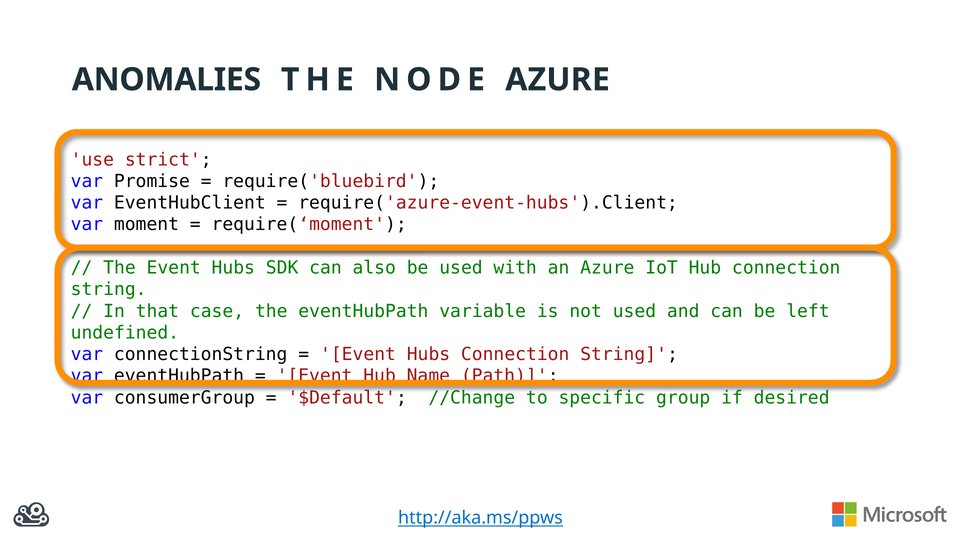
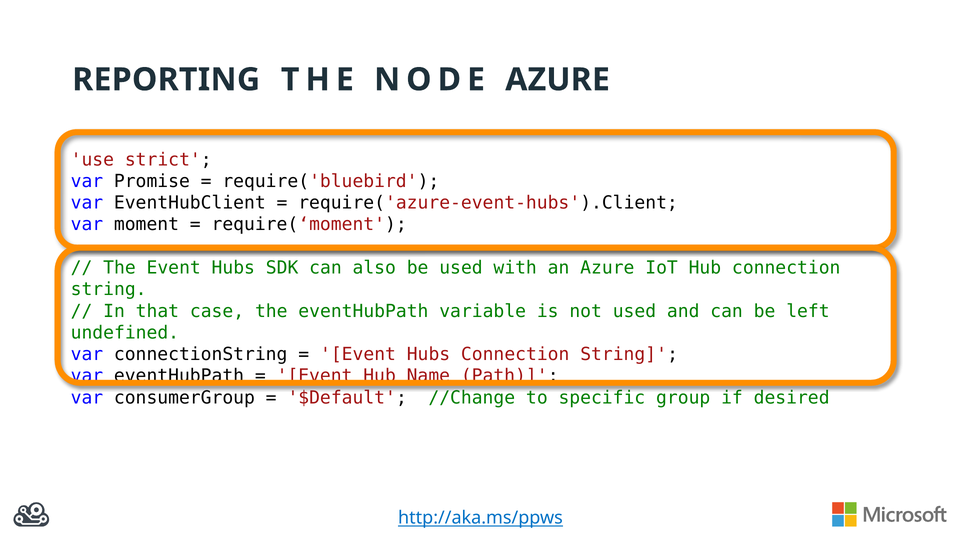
ANOMALIES: ANOMALIES -> REPORTING (166, 80)
